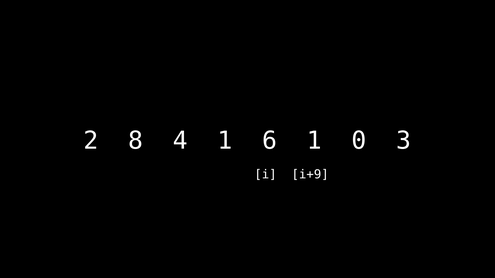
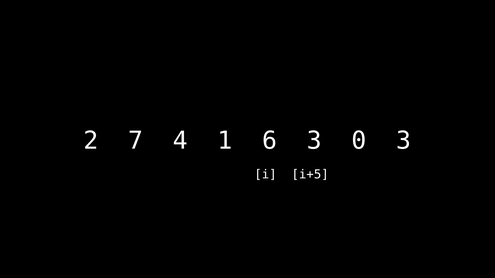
8: 8 -> 7 (136, 141)
6 1: 1 -> 3 (314, 141)
i+9: i+9 -> i+5 (310, 175)
